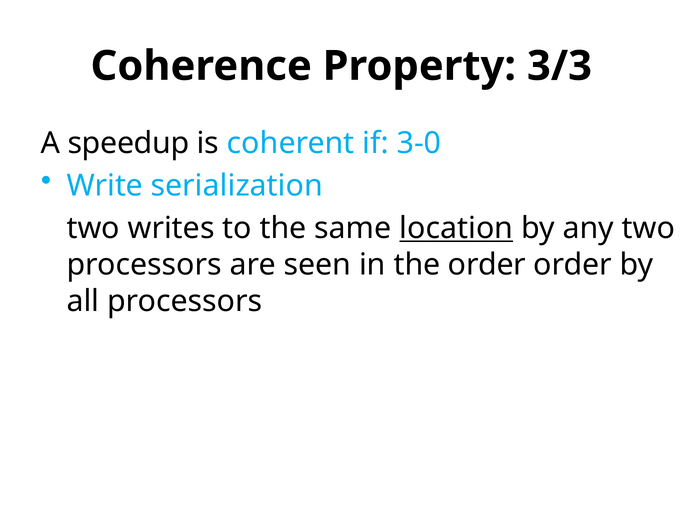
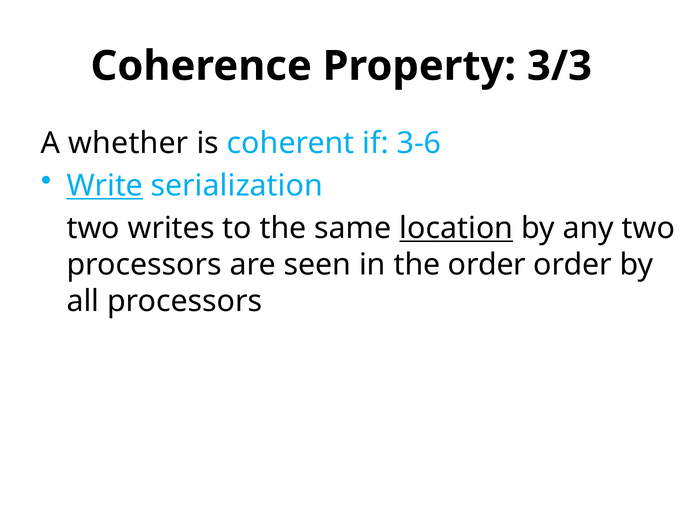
speedup: speedup -> whether (128, 143)
3-0: 3-0 -> 3-6 (419, 143)
Write underline: none -> present (105, 186)
